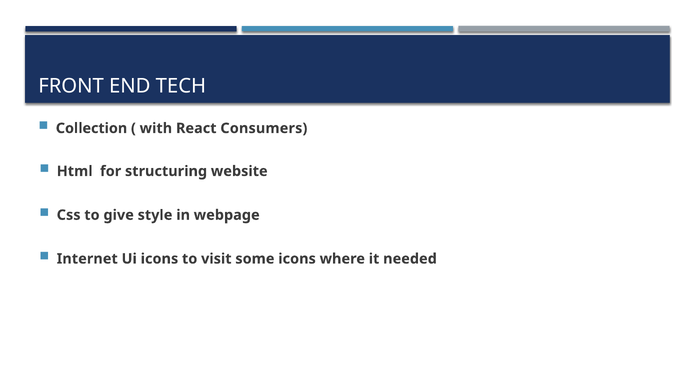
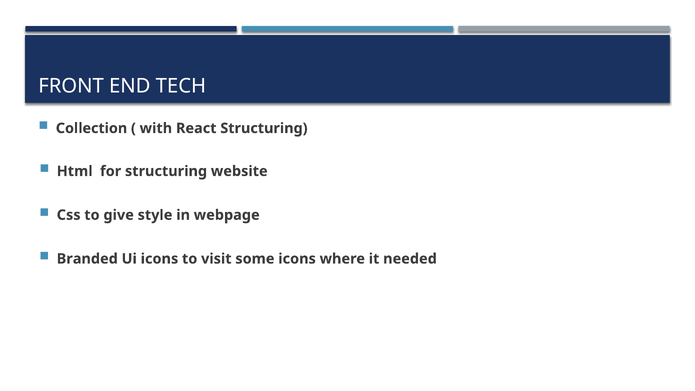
React Consumers: Consumers -> Structuring (264, 128)
Internet: Internet -> Branded (87, 259)
